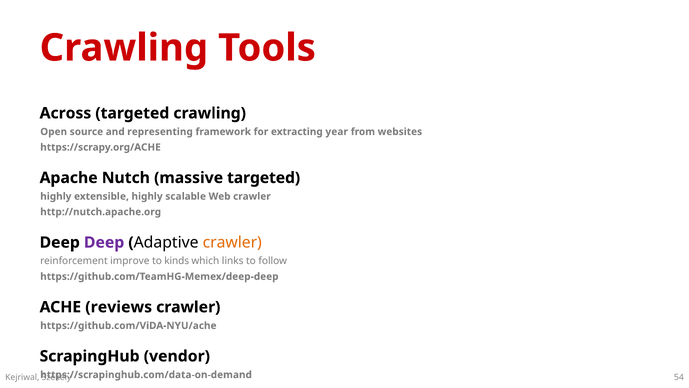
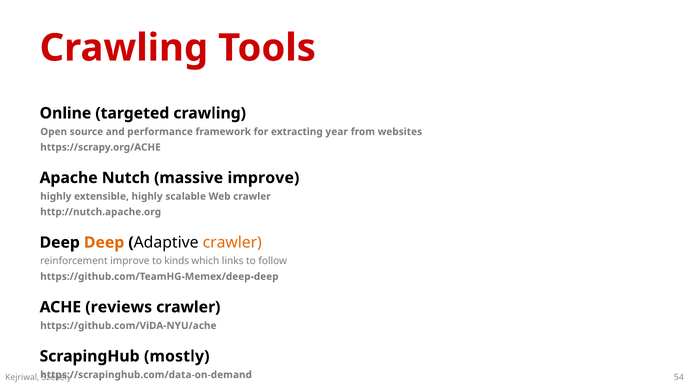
Across: Across -> Online (65, 113)
representing: representing -> performance (160, 132)
massive targeted: targeted -> improve (263, 178)
Deep colour: purple -> orange (104, 242)
vendor: vendor -> mostly (177, 356)
